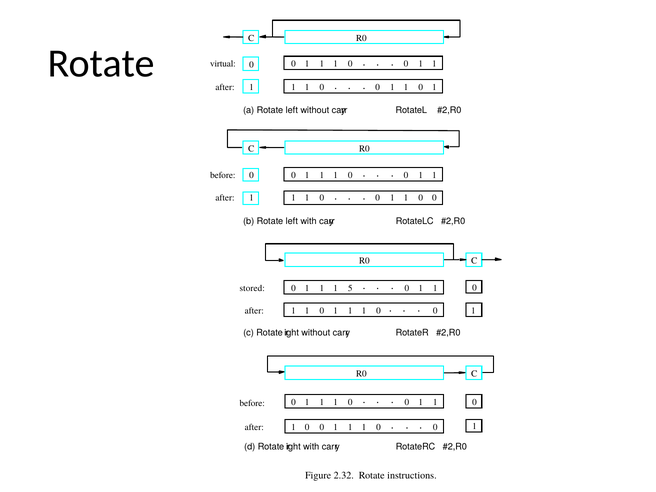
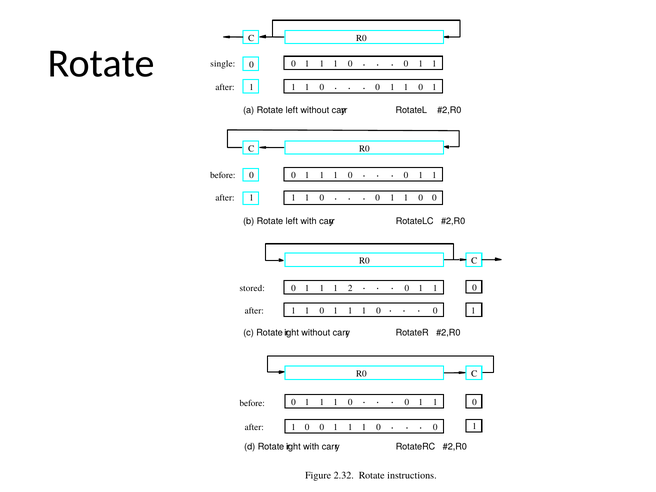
virtual: virtual -> single (223, 64)
5: 5 -> 2 (350, 288)
